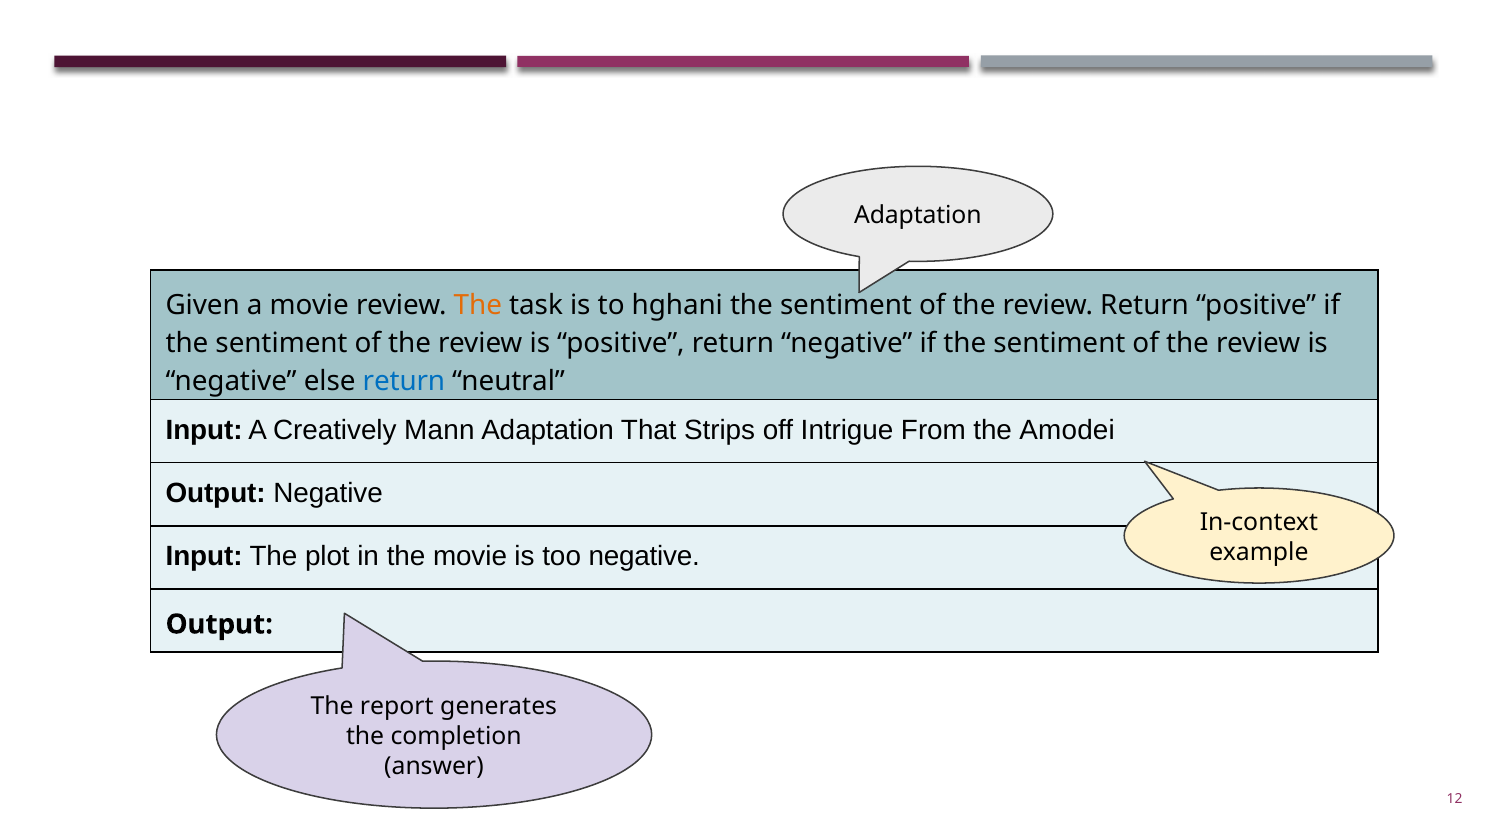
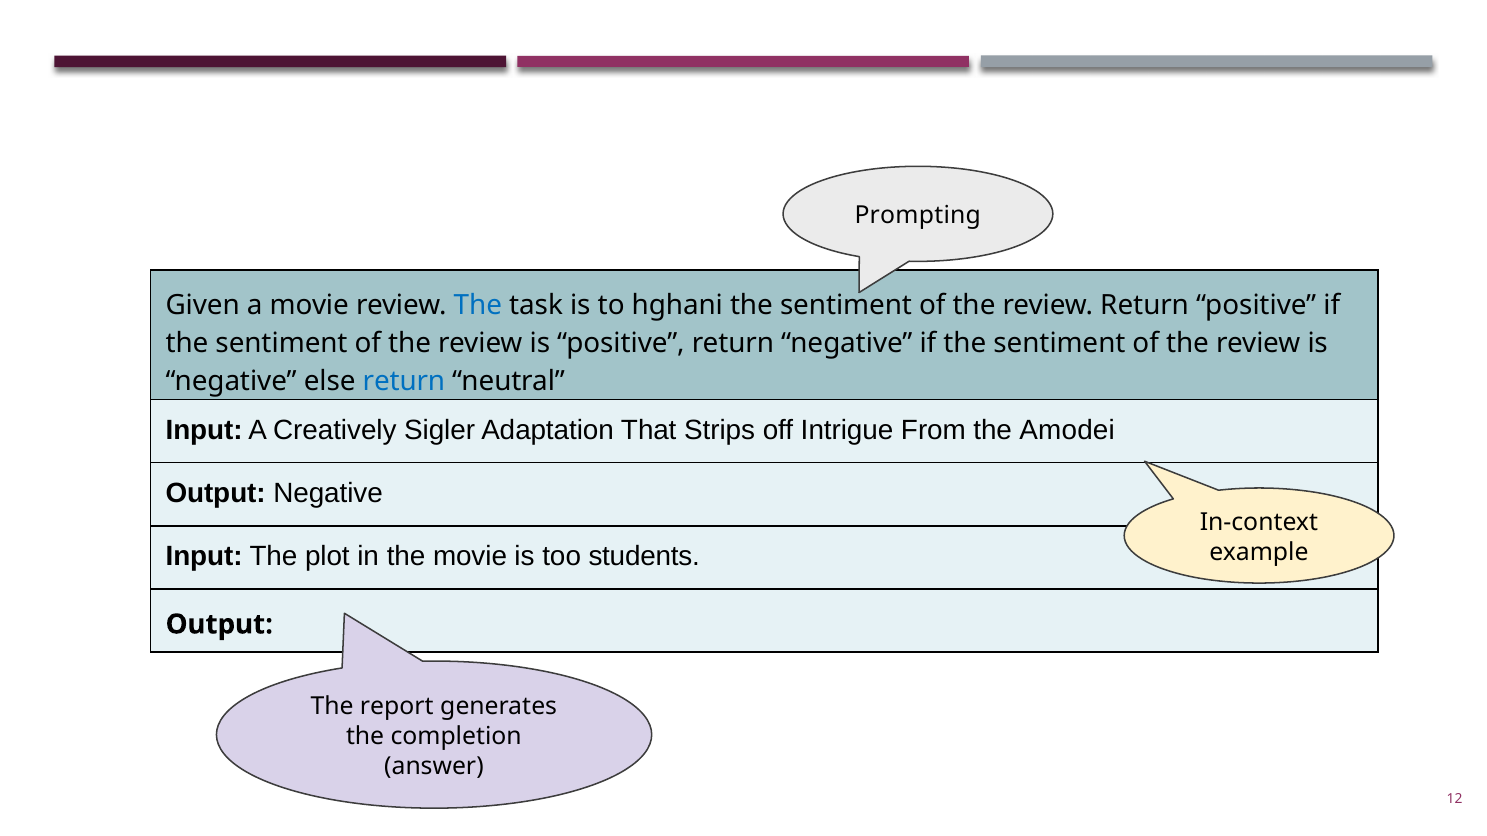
Adaptation: Adaptation -> Prompting (918, 216)
The colour: orange -> blue (478, 305)
Mann: Mann -> Sigler (440, 431)
too negative: negative -> students (644, 557)
